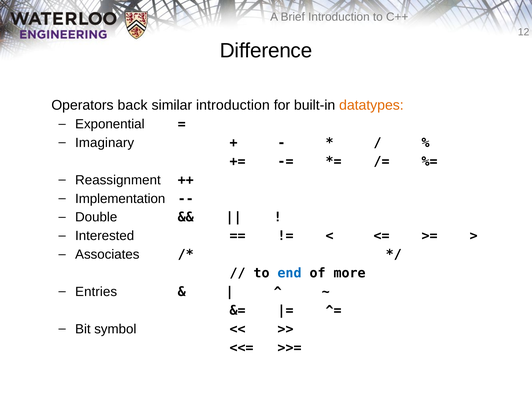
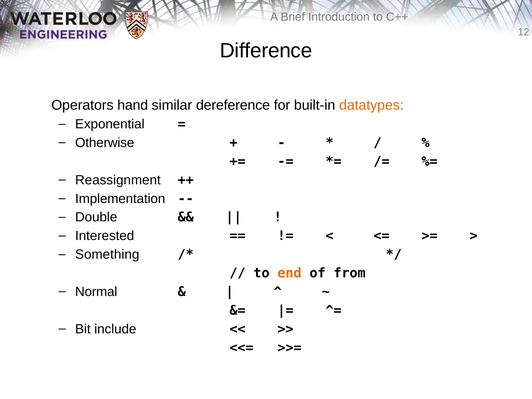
back: back -> hand (133, 105)
similar introduction: introduction -> dereference (233, 105)
Imaginary: Imaginary -> Otherwise (105, 143)
Associates: Associates -> Something (107, 255)
end colour: blue -> orange (289, 273)
more: more -> from (350, 273)
Entries: Entries -> Normal (96, 292)
symbol: symbol -> include (115, 329)
